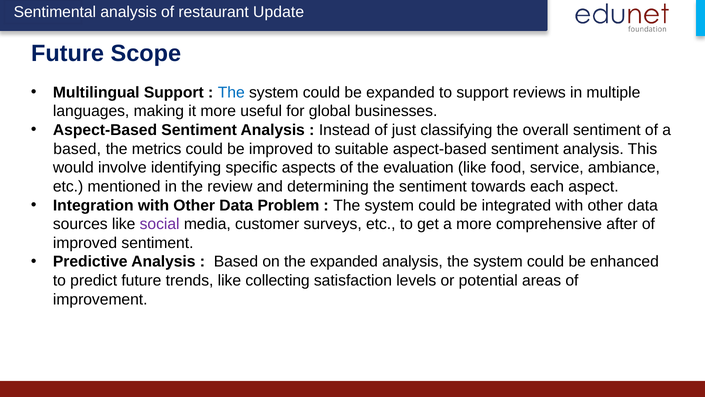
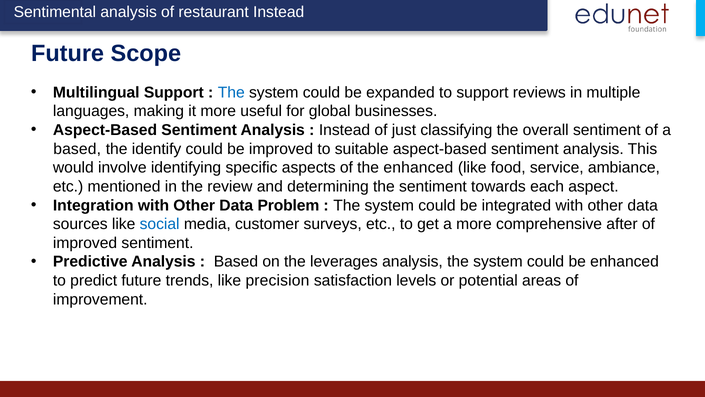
restaurant Update: Update -> Instead (279, 12)
metrics: metrics -> identify (157, 149)
the evaluation: evaluation -> enhanced (418, 168)
social colour: purple -> blue (160, 224)
the expanded: expanded -> leverages (344, 262)
collecting: collecting -> precision (277, 280)
